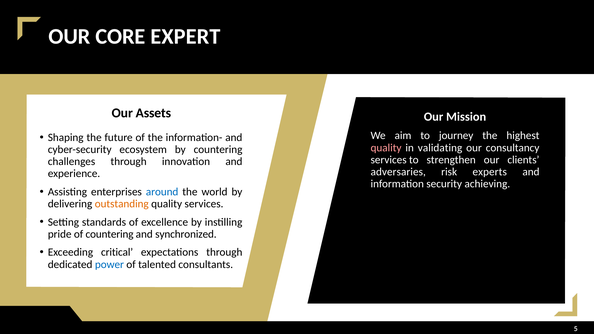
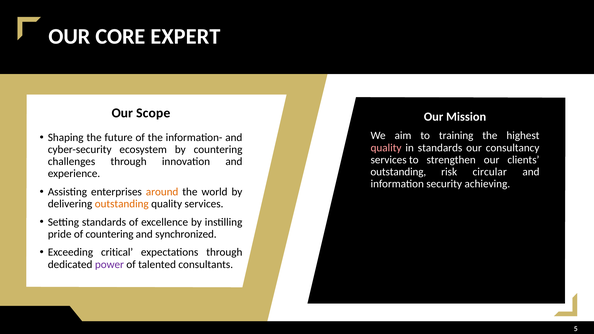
Assets: Assets -> Scope (153, 113)
journey: journey -> training (456, 136)
in validating: validating -> standards (440, 148)
adversaries: adversaries -> outstanding (398, 172)
experts: experts -> circular (490, 172)
around colour: blue -> orange (162, 192)
power colour: blue -> purple (109, 264)
